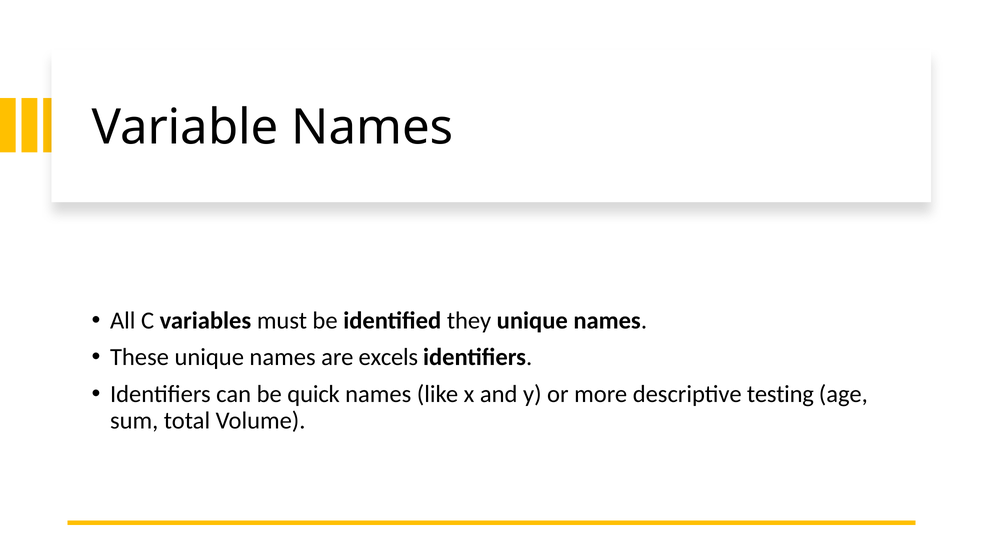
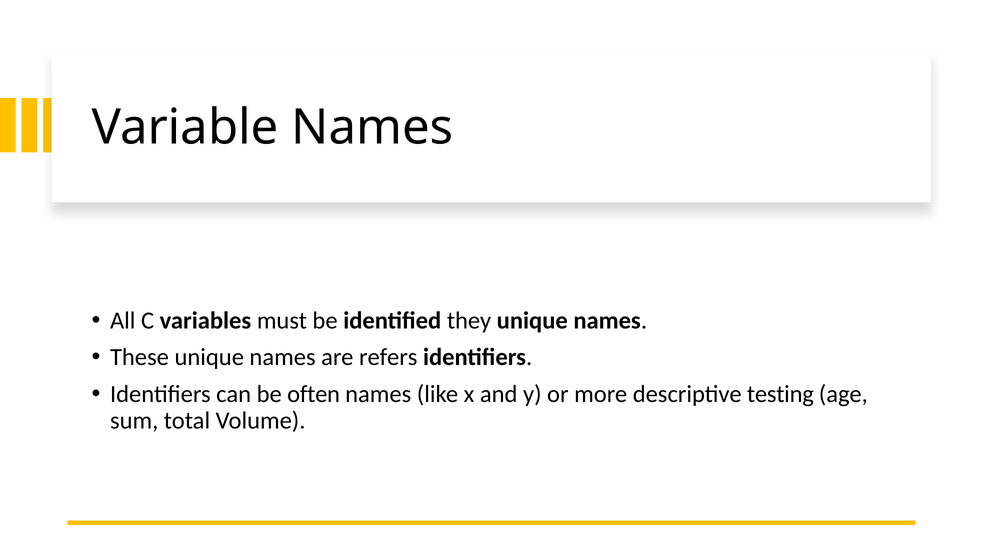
excels: excels -> refers (388, 357)
quick: quick -> often (314, 394)
